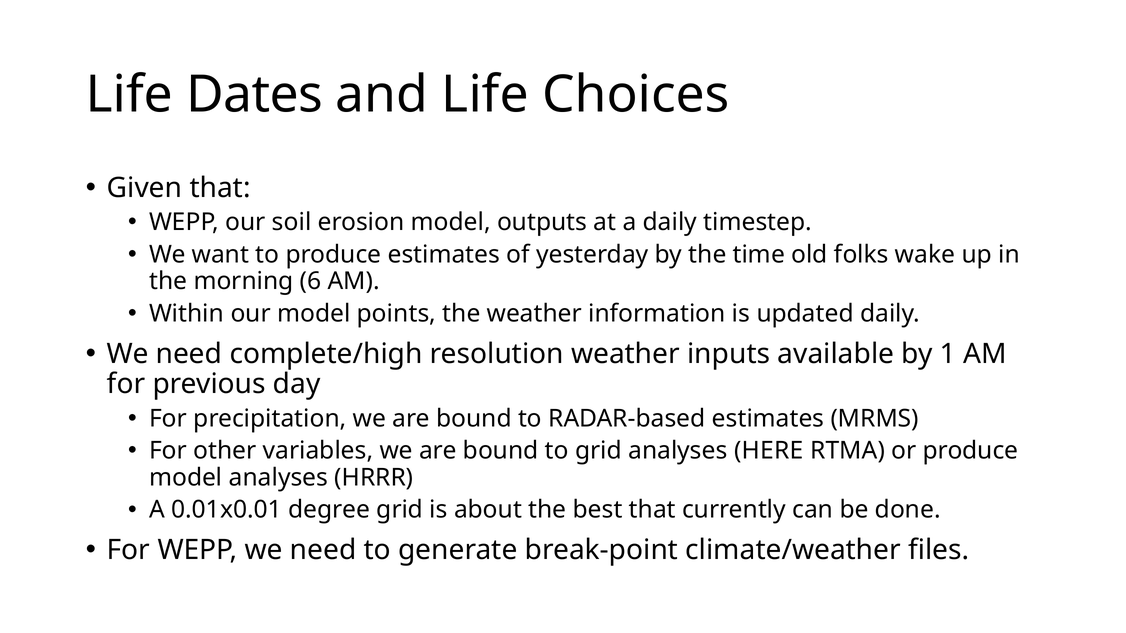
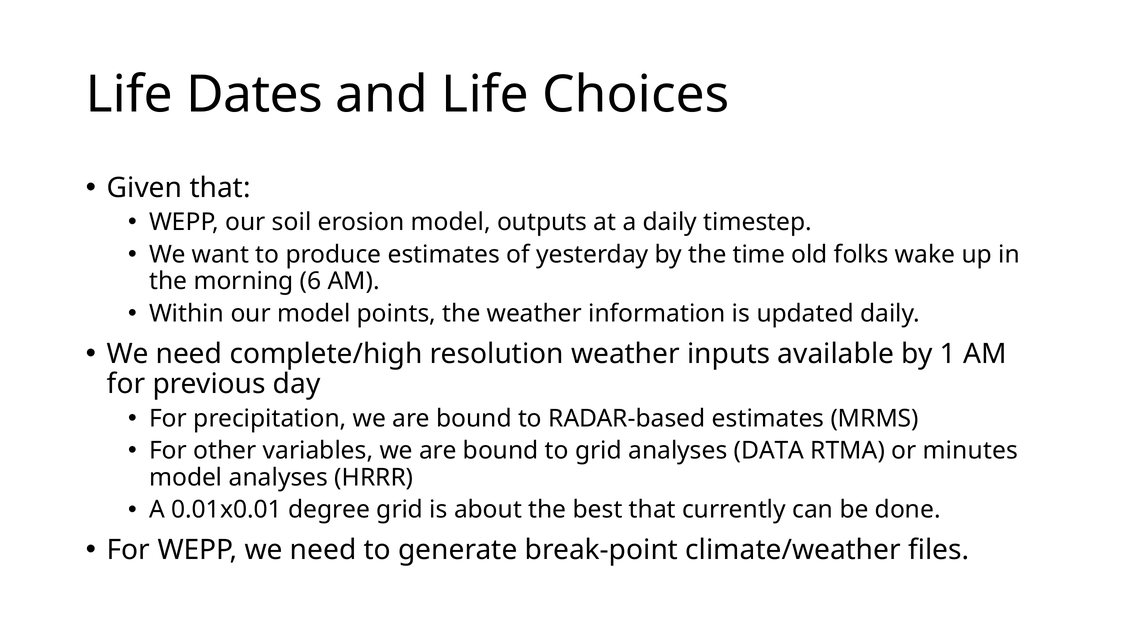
HERE: HERE -> DATA (769, 451)
or produce: produce -> minutes (970, 451)
